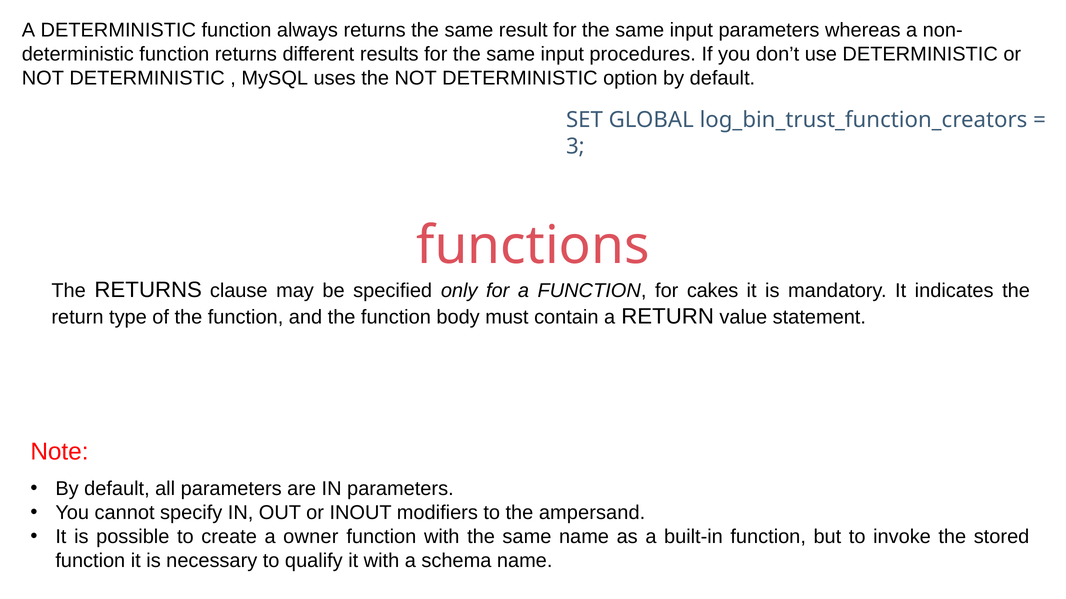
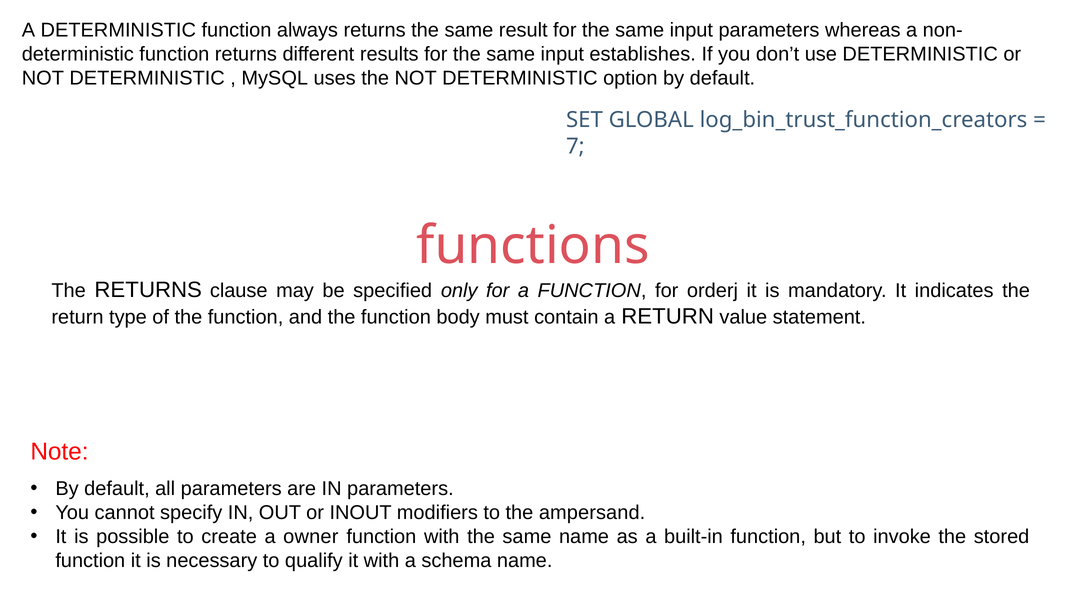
procedures: procedures -> establishes (643, 54)
3: 3 -> 7 (575, 147)
cakes: cakes -> orderj (713, 291)
